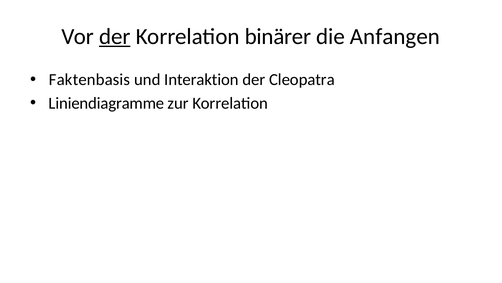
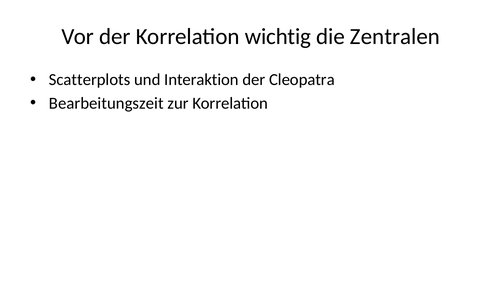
der underline: present -> none (115, 36)
binärer: binärer -> wichtig (278, 36)
Anfangen: Anfangen -> Zentralen (395, 36)
Faktenbasis: Faktenbasis -> Scatterplots (90, 80)
Liniendiagramme: Liniendiagramme -> Bearbeitungszeit (106, 103)
